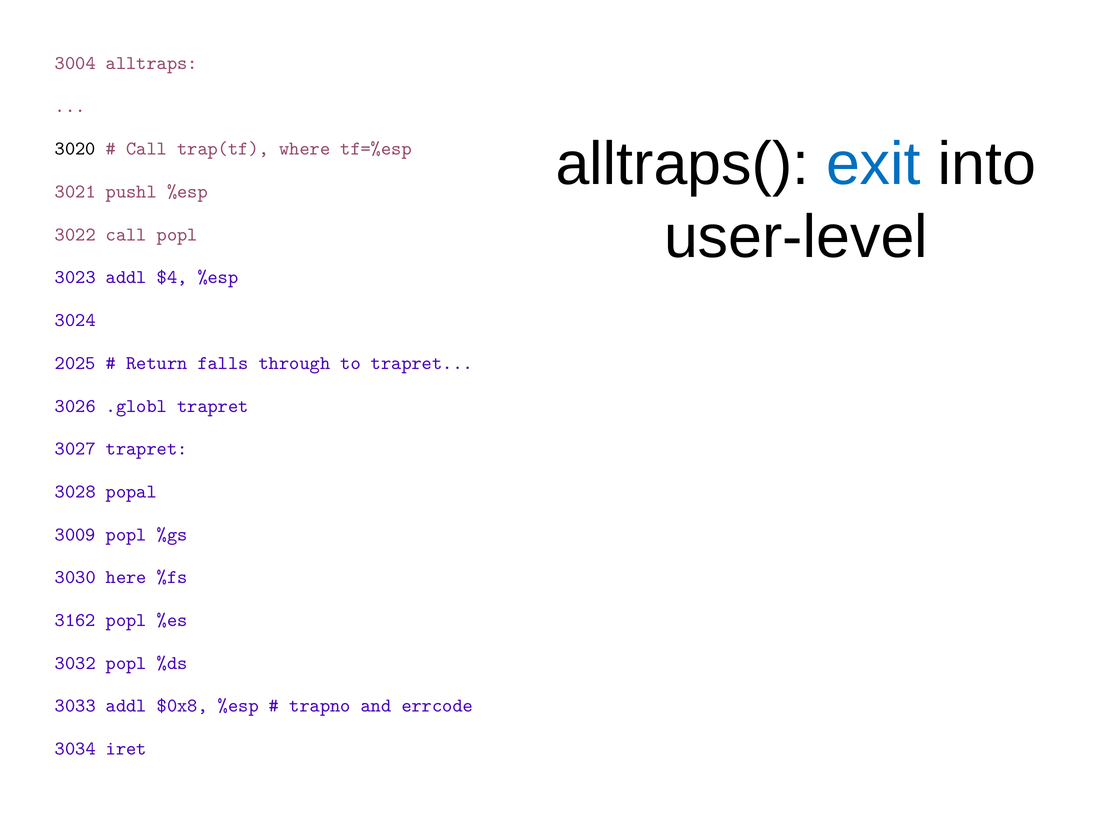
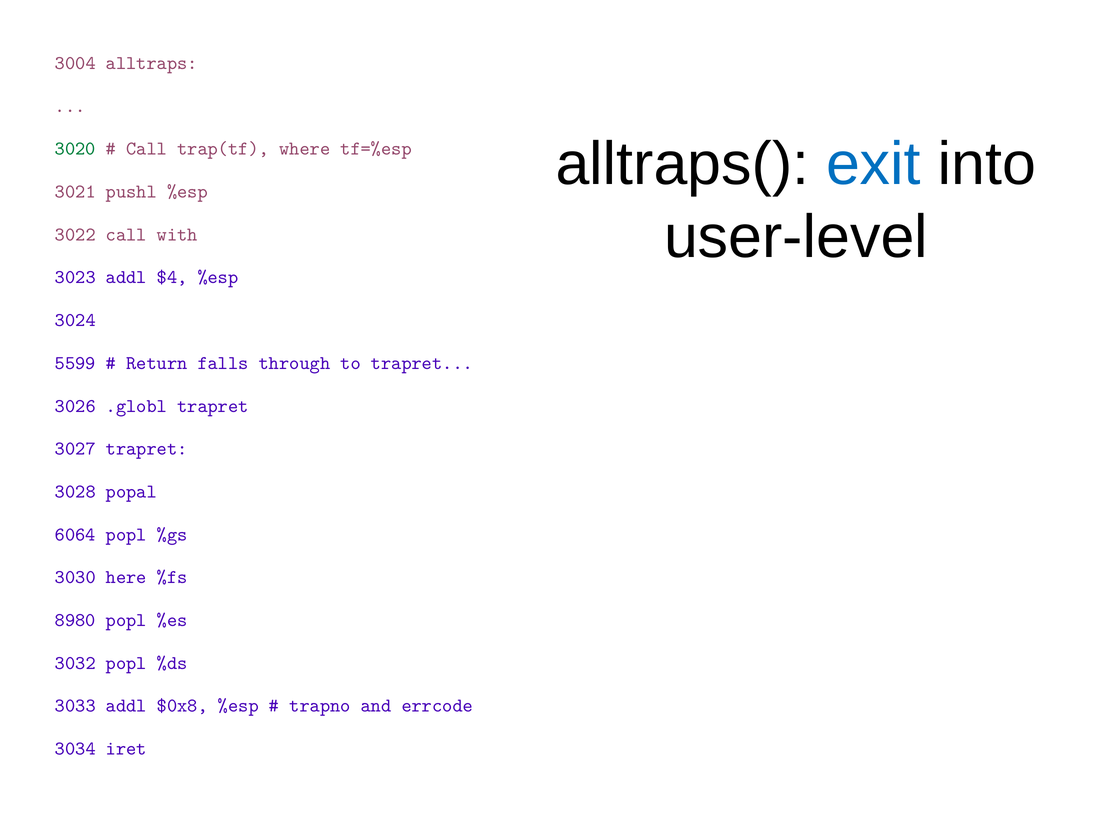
3020 colour: black -> green (75, 149)
call popl: popl -> with (177, 234)
2025: 2025 -> 5599 (75, 363)
3009: 3009 -> 6064 (75, 534)
3162: 3162 -> 8980 (75, 620)
